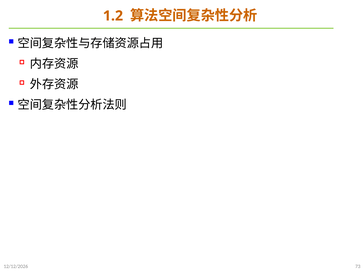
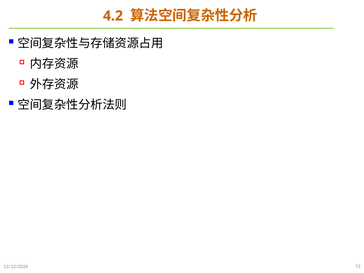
1.2: 1.2 -> 4.2 (113, 16)
